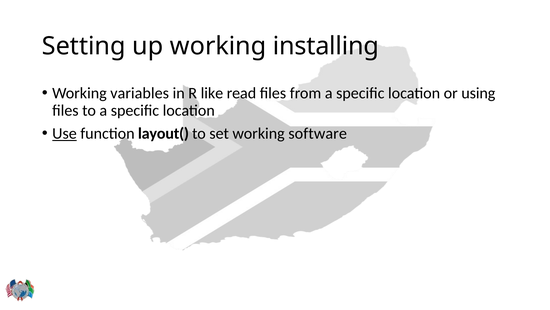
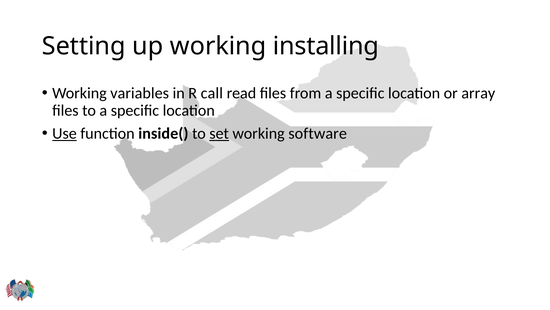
like: like -> call (212, 93)
using: using -> array (478, 93)
layout(: layout( -> inside( (163, 133)
set underline: none -> present (219, 133)
